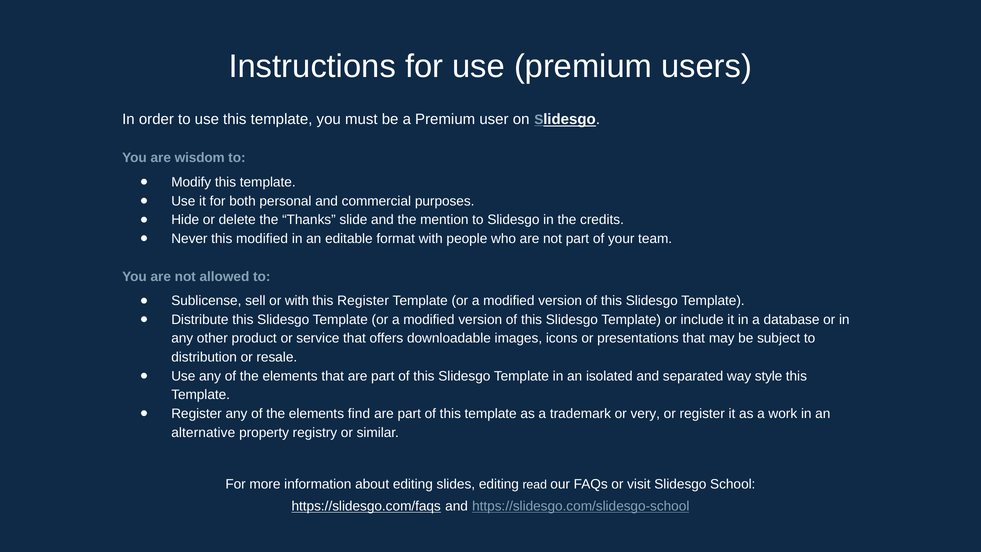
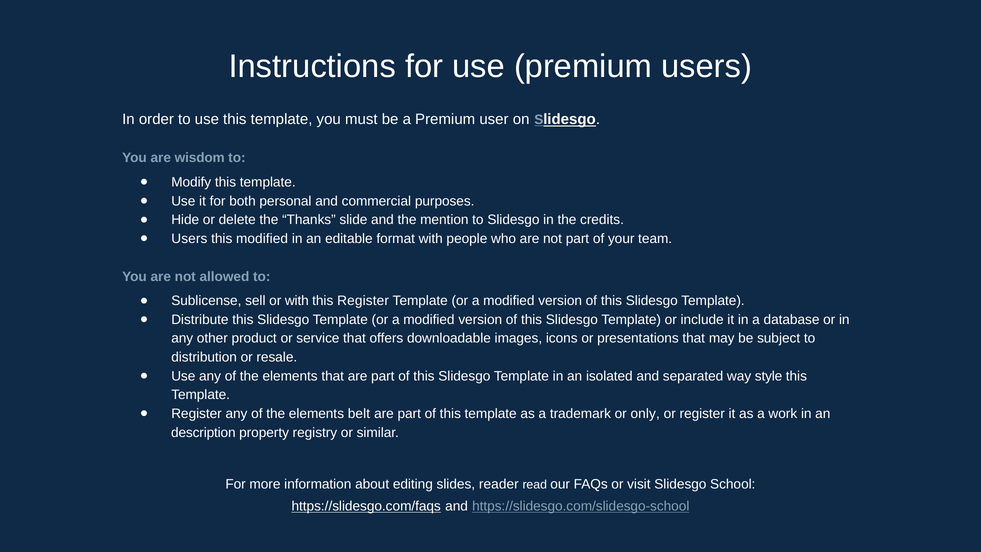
Never: Never -> Users (189, 239)
find: find -> belt (359, 414)
very: very -> only (645, 414)
alternative: alternative -> description (203, 432)
slides editing: editing -> reader (499, 484)
